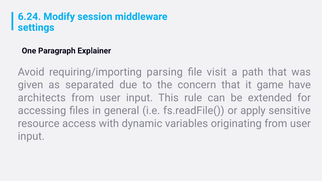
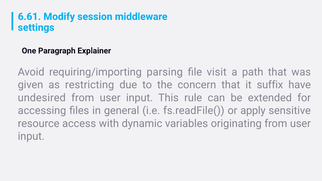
6.24: 6.24 -> 6.61 (29, 17)
separated: separated -> restricting (90, 85)
game: game -> suffix (270, 85)
architects: architects -> undesired (42, 98)
